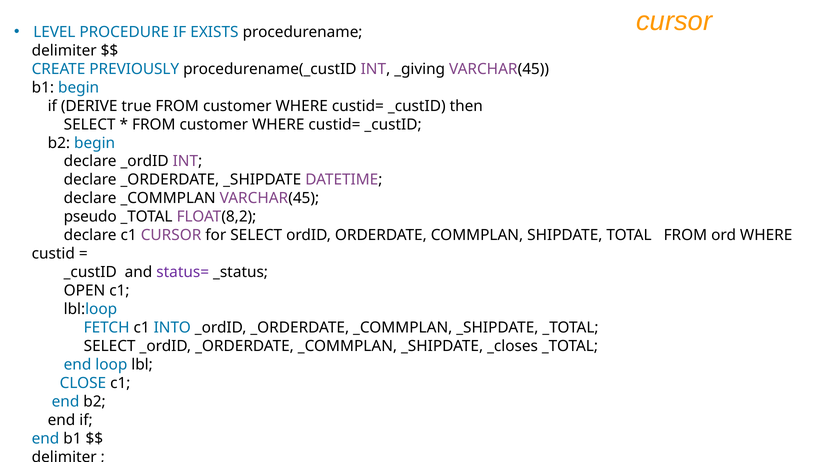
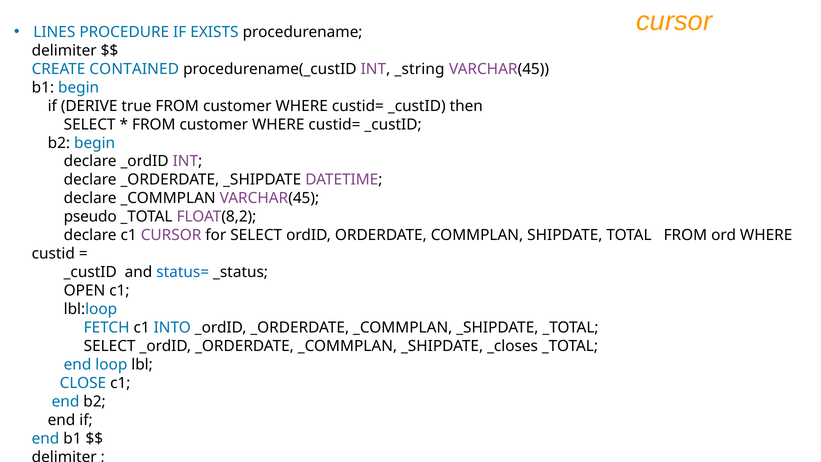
LEVEL: LEVEL -> LINES (54, 32)
PREVIOUSLY: PREVIOUSLY -> CONTAINED (134, 69)
_giving: _giving -> _string (420, 69)
status= colour: purple -> blue (183, 272)
